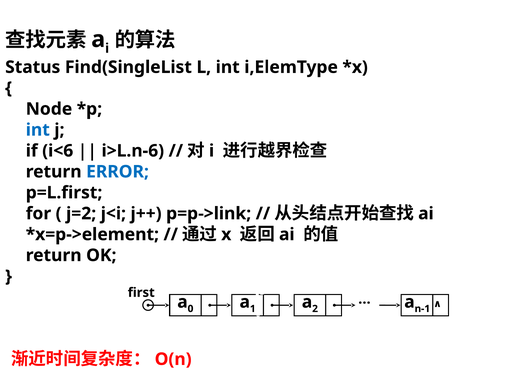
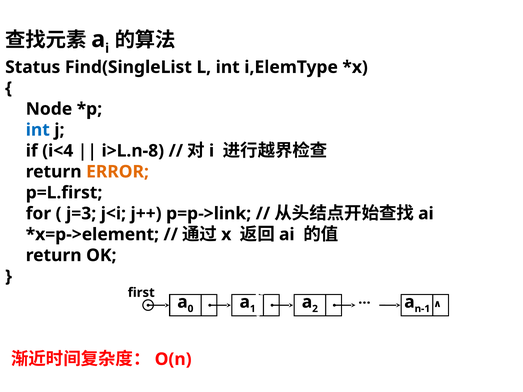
i<6: i<6 -> i<4 (58, 151)
i>L.n-6: i>L.n-6 -> i>L.n-8 (133, 151)
ERROR colour: blue -> orange (118, 172)
j=2: j=2 -> j=3 (81, 214)
